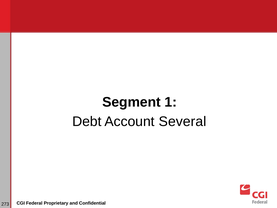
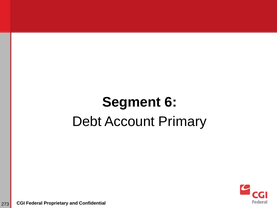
1: 1 -> 6 (171, 102)
Several: Several -> Primary (183, 121)
